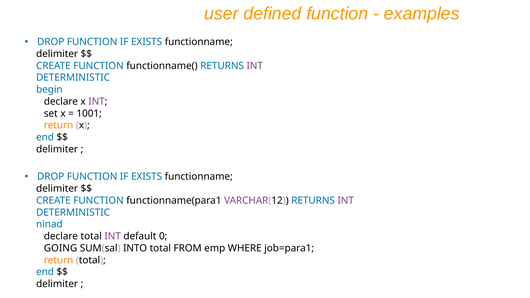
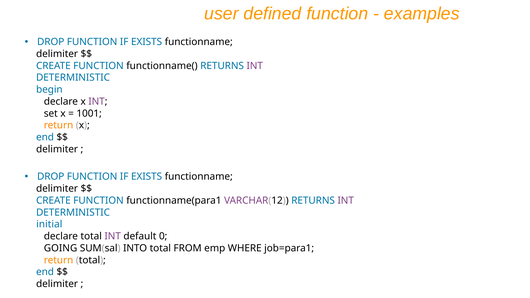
ninad: ninad -> initial (49, 224)
